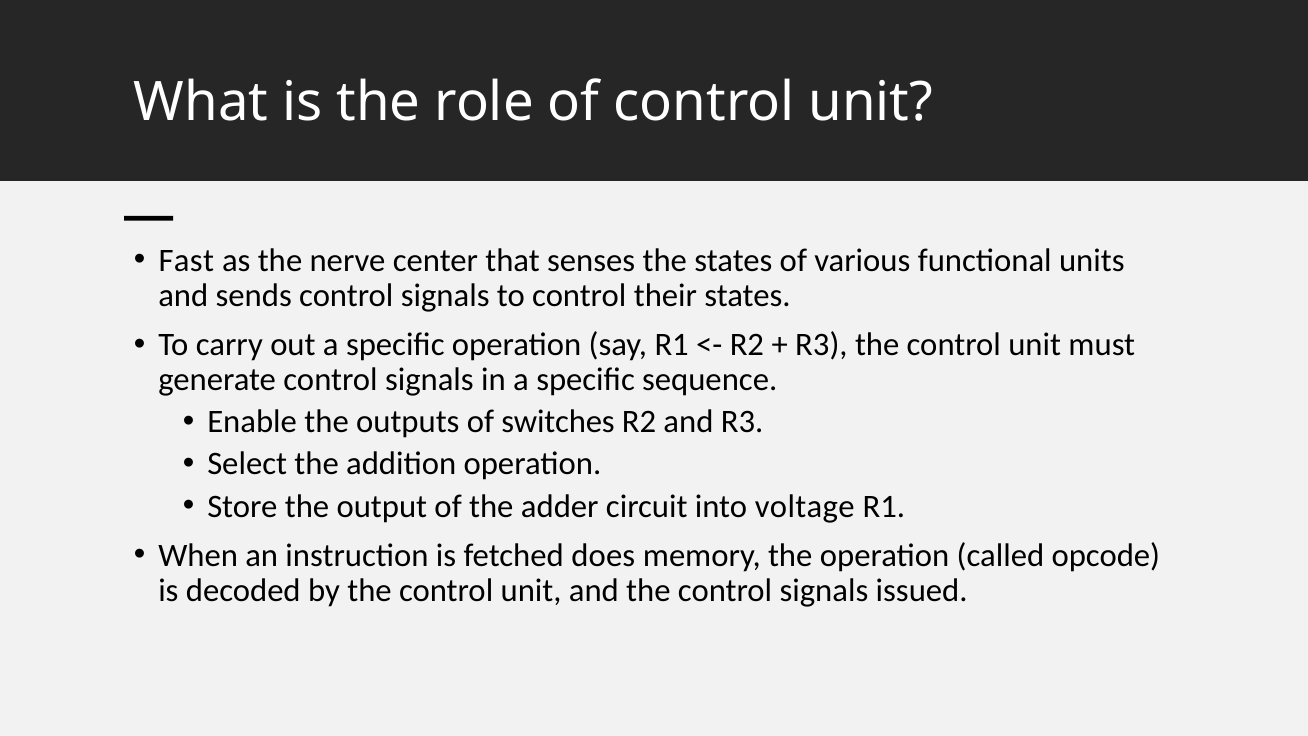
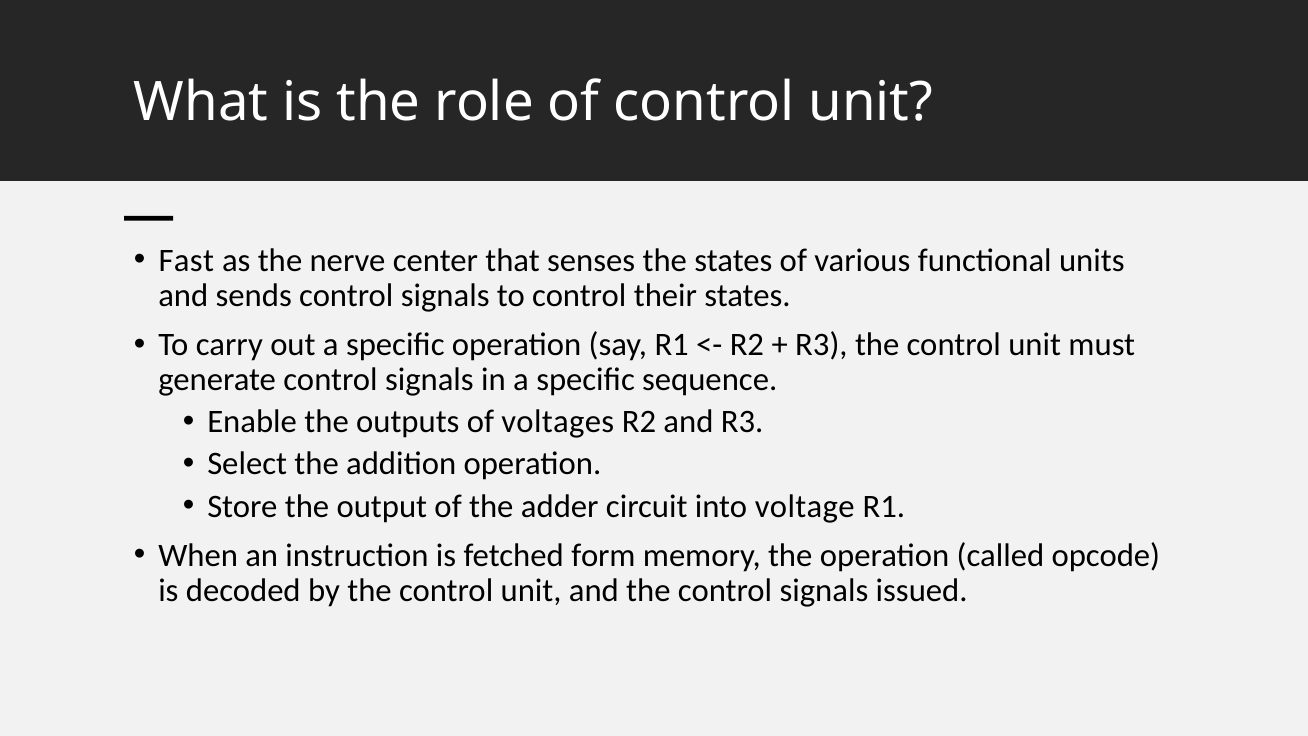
switches: switches -> voltages (558, 422)
does: does -> form (603, 555)
